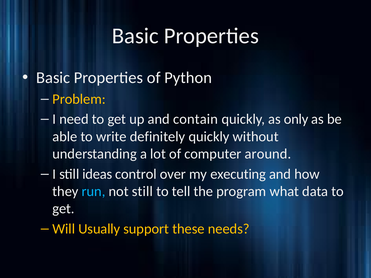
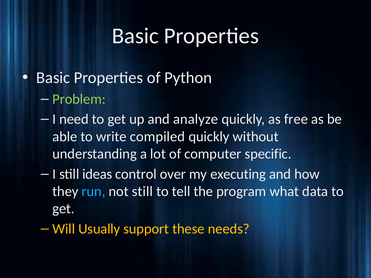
Problem colour: yellow -> light green (79, 99)
contain: contain -> analyze (196, 119)
only: only -> free (296, 119)
definitely: definitely -> compiled (157, 137)
around: around -> specific (268, 154)
